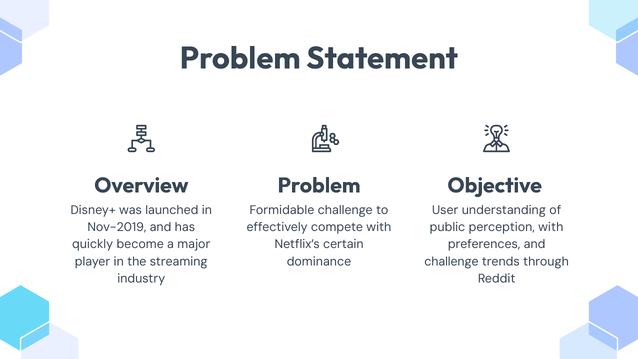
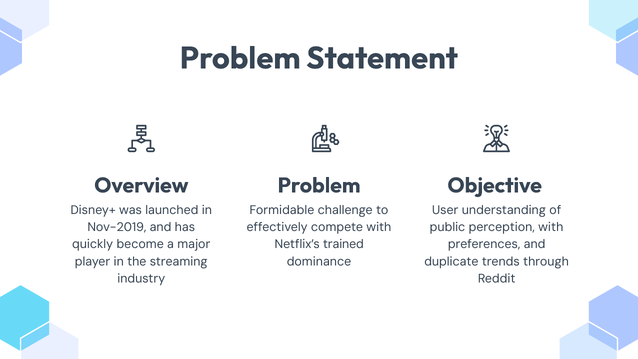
certain: certain -> trained (343, 244)
challenge: challenge -> duplicate (451, 261)
